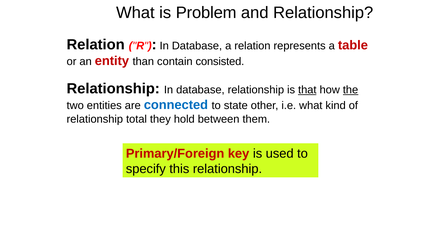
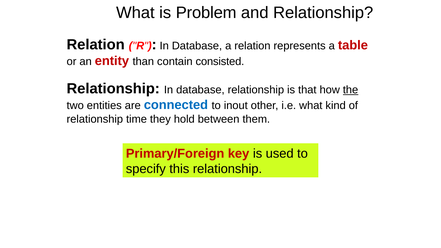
that underline: present -> none (307, 90)
state: state -> inout (236, 106)
total: total -> time (137, 119)
